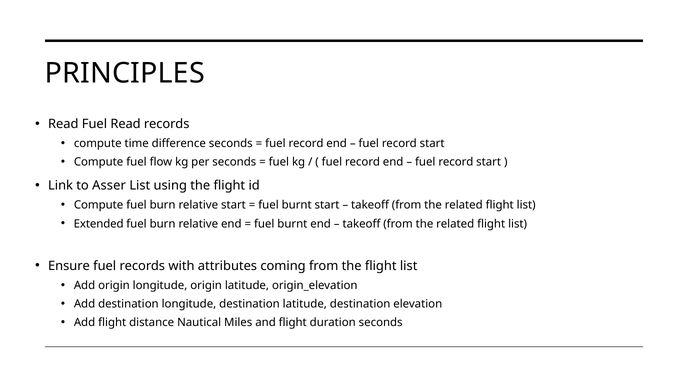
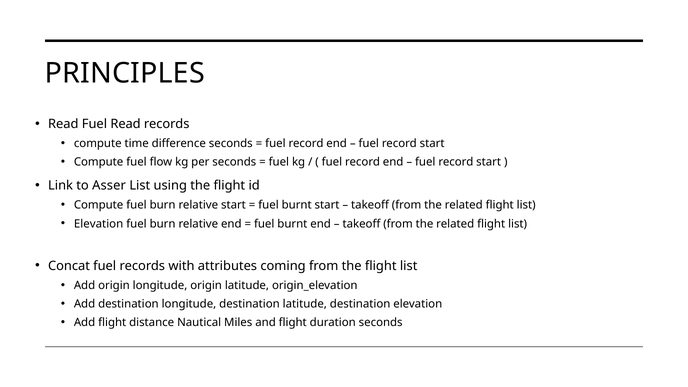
Extended: Extended -> Elevation (99, 224)
Ensure: Ensure -> Concat (69, 266)
